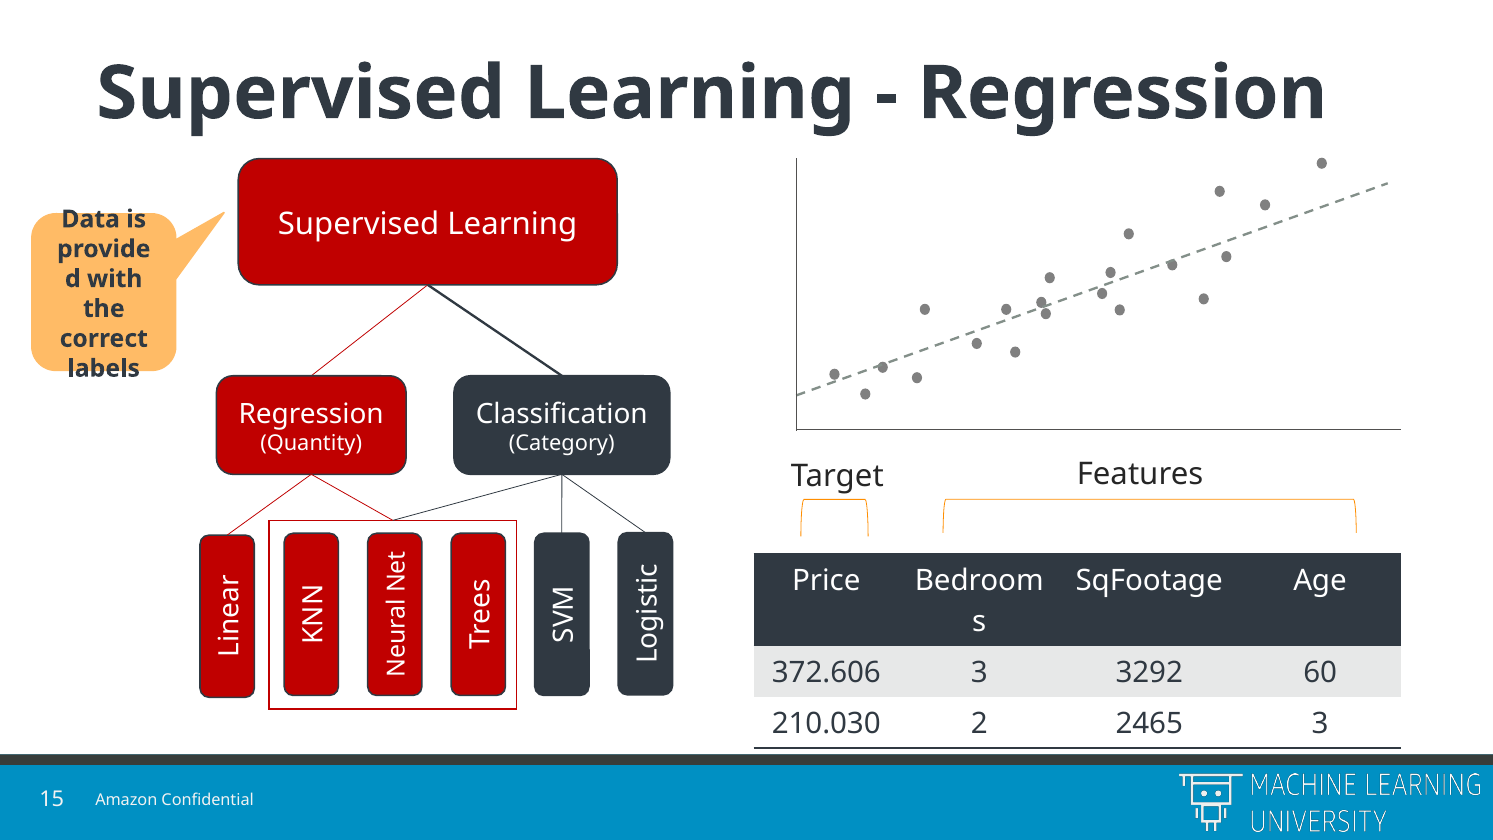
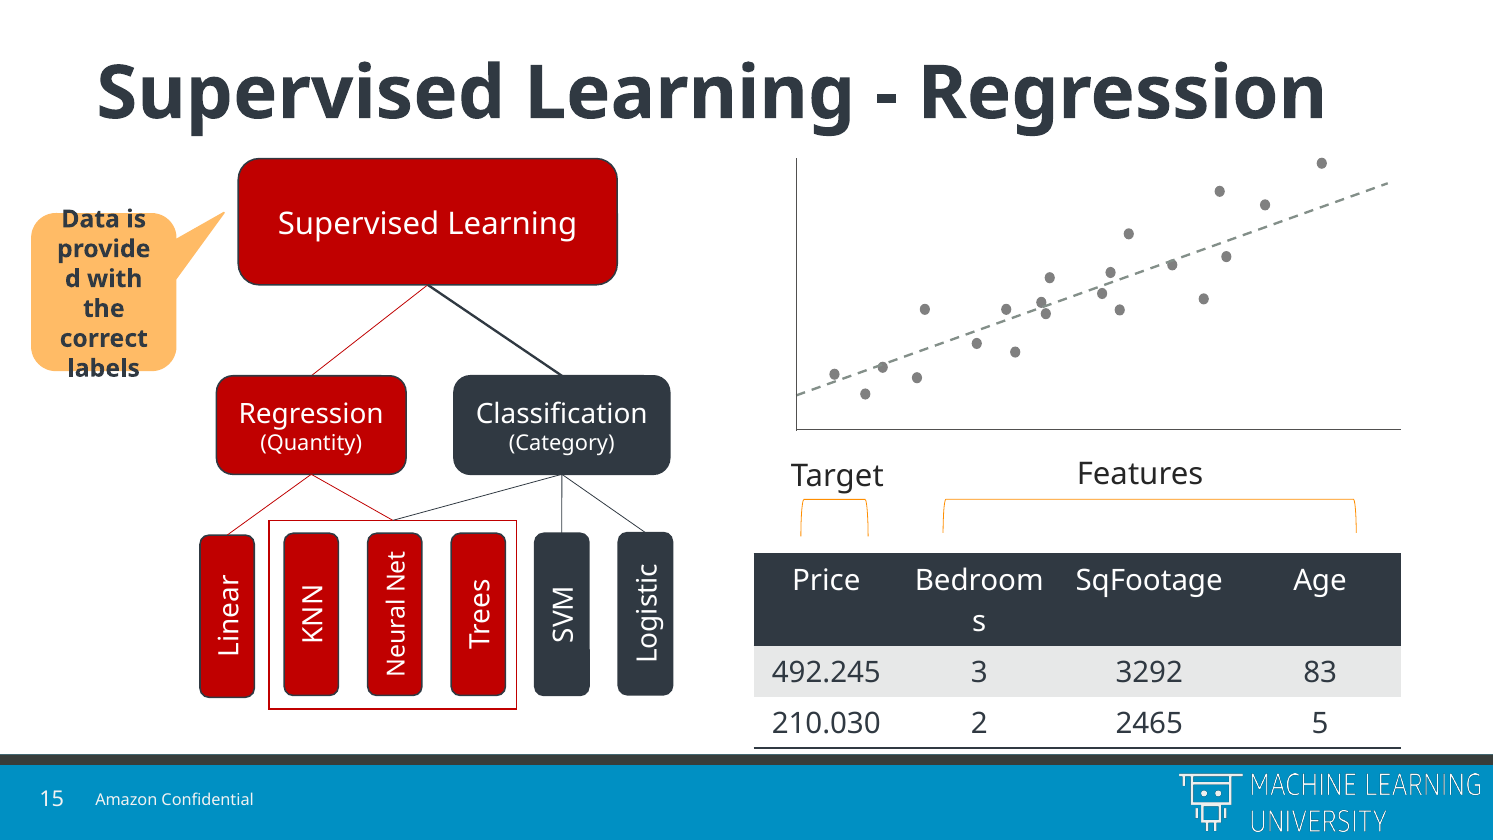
372.606: 372.606 -> 492.245 (826, 673)
60: 60 -> 83 (1320, 673)
2465 3: 3 -> 5 (1320, 724)
